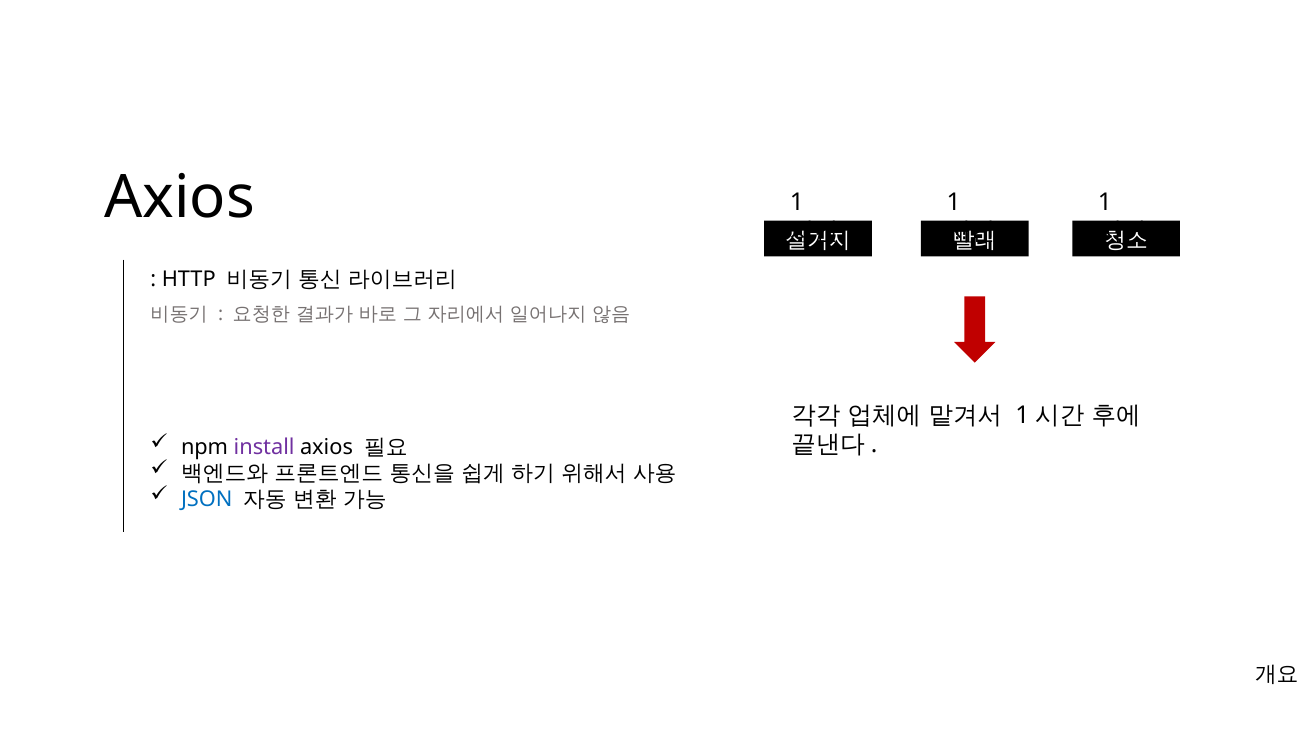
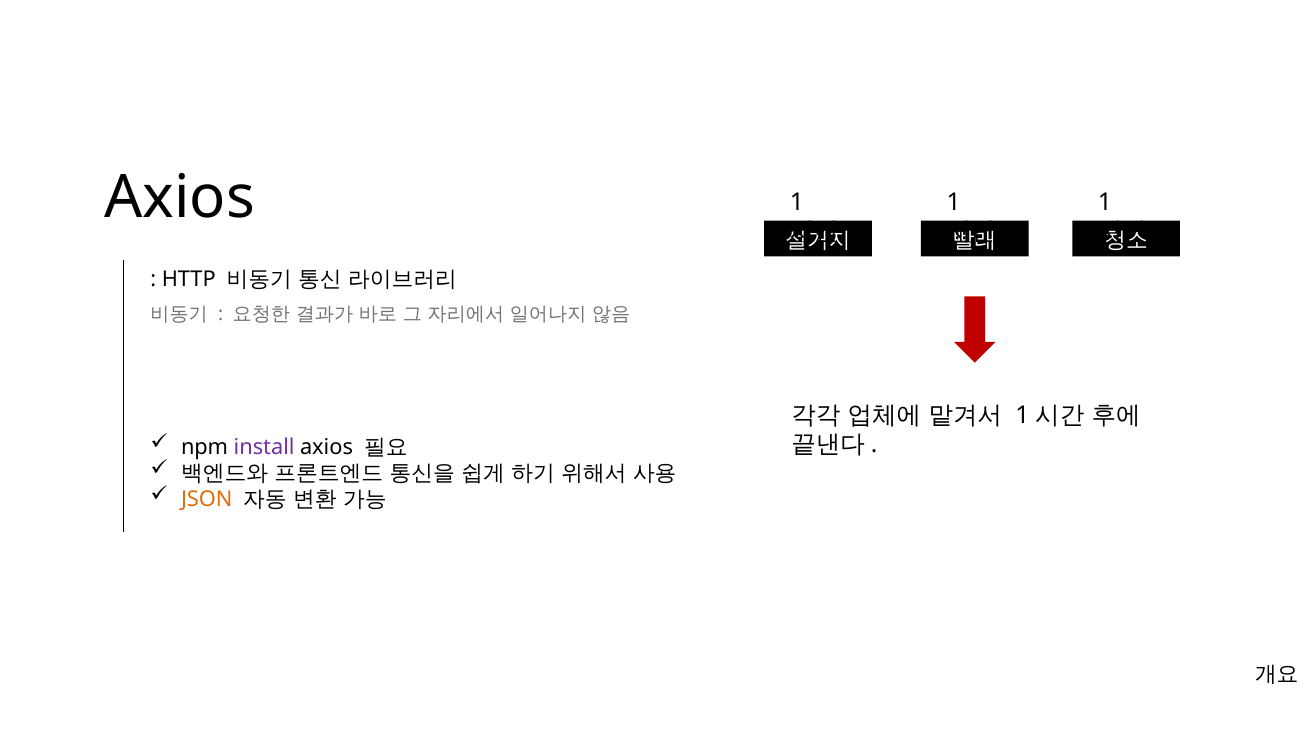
JSON colour: blue -> orange (207, 499)
